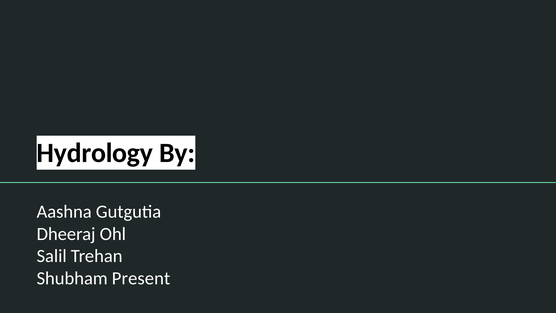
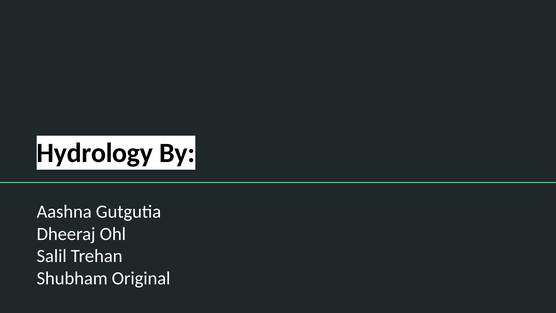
Present: Present -> Original (141, 278)
